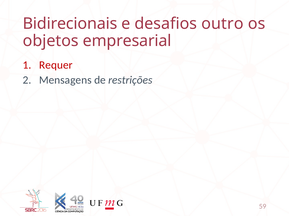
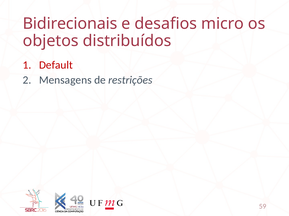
outro: outro -> micro (223, 24)
empresarial: empresarial -> distribuídos (127, 41)
Requer: Requer -> Default (56, 65)
